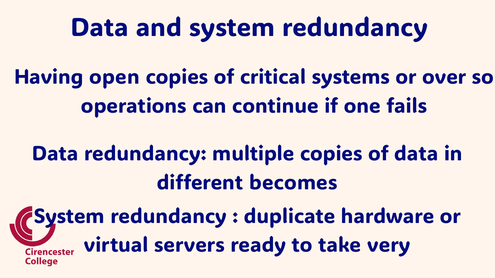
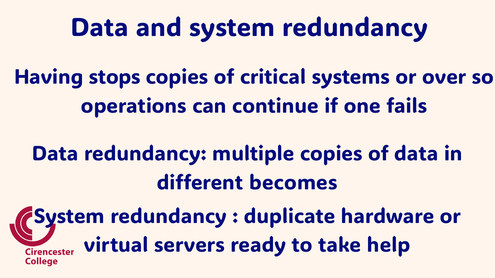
open: open -> stops (115, 77)
very: very -> help (389, 246)
